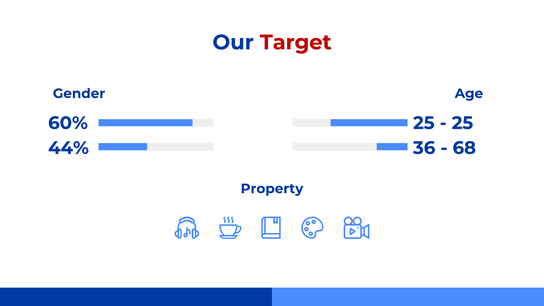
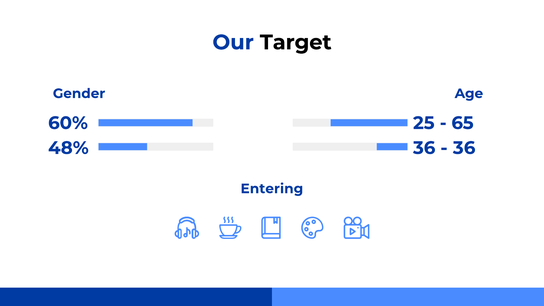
Target colour: red -> black (296, 42)
25: 25 -> 65 (463, 123)
44%: 44% -> 48% (68, 148)
68: 68 -> 36 (464, 148)
Property: Property -> Entering (272, 189)
